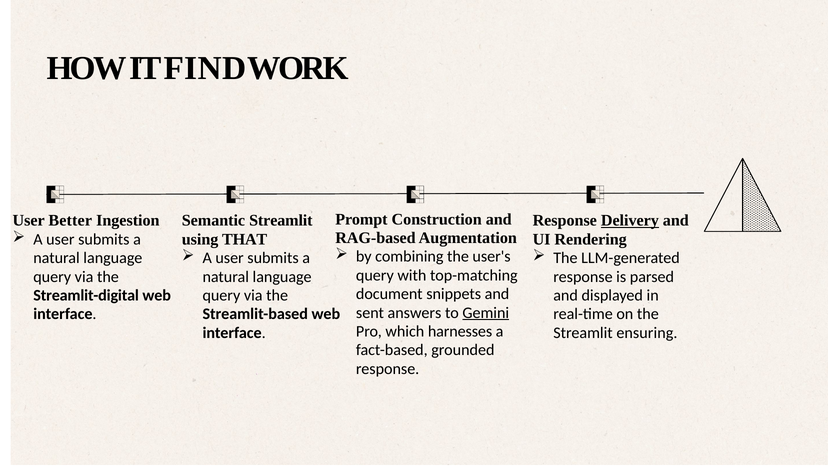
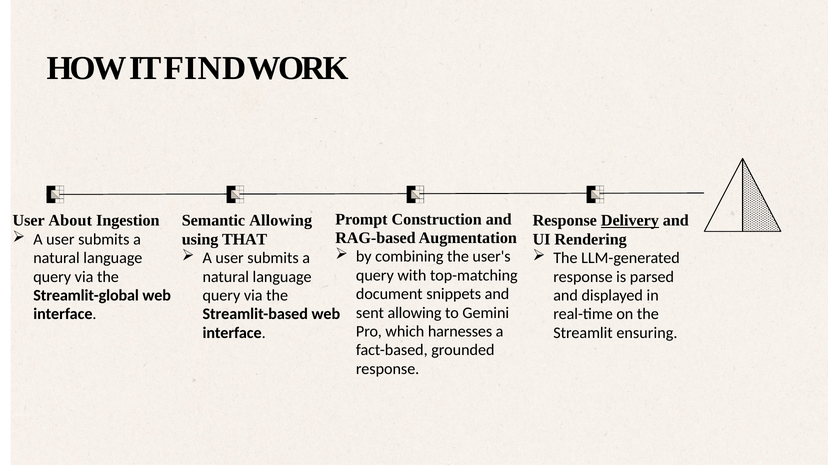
Better: Better -> About (70, 221)
Semantic Streamlit: Streamlit -> Allowing (281, 221)
Streamlit-digital: Streamlit-digital -> Streamlit-global (86, 295)
sent answers: answers -> allowing (415, 313)
Gemini underline: present -> none (486, 313)
